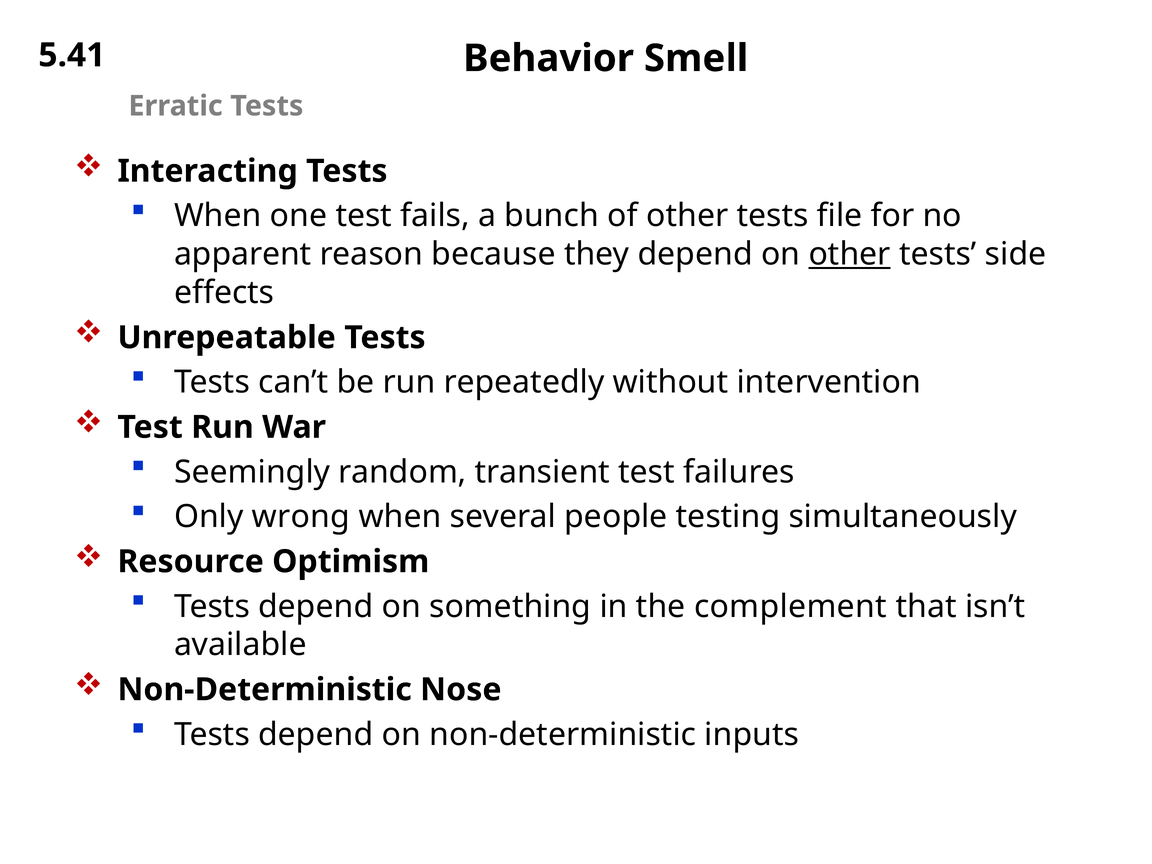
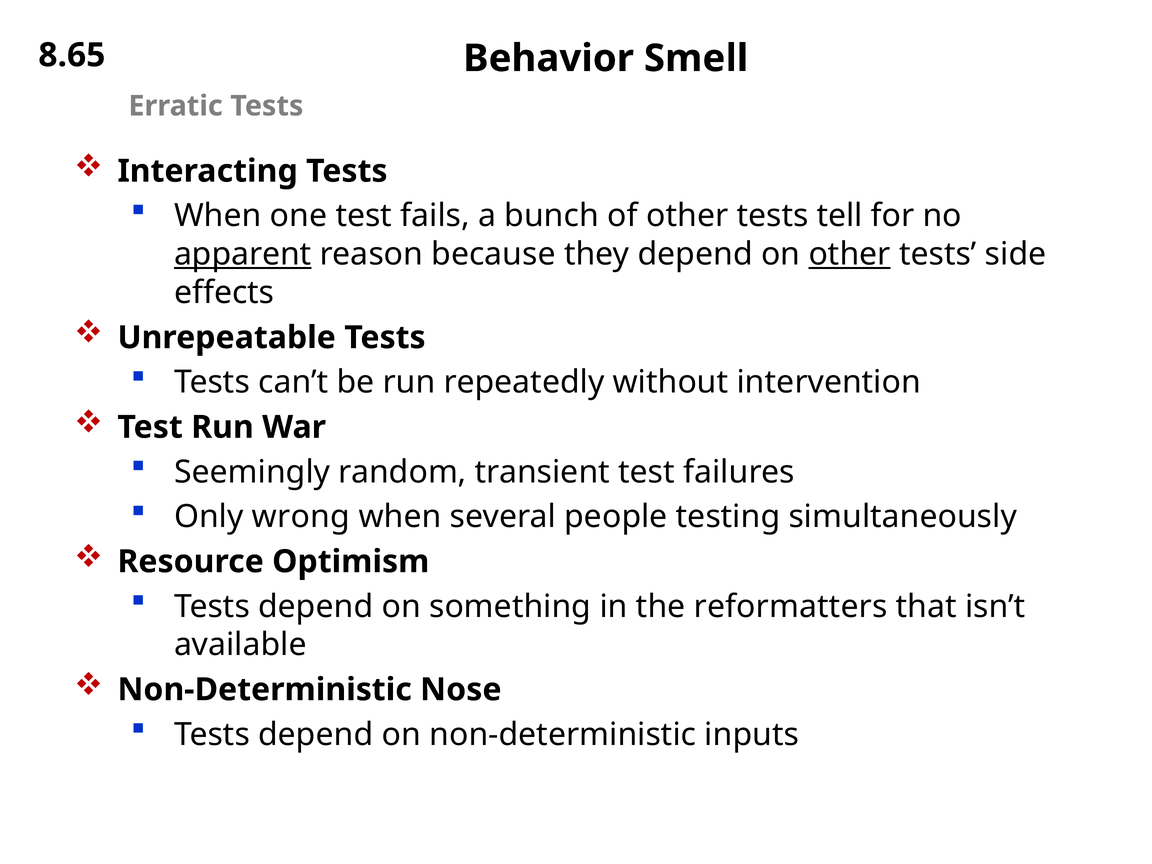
5.41: 5.41 -> 8.65 (72, 55)
file: file -> tell (840, 216)
apparent underline: none -> present (243, 254)
complement: complement -> reformatters (791, 606)
